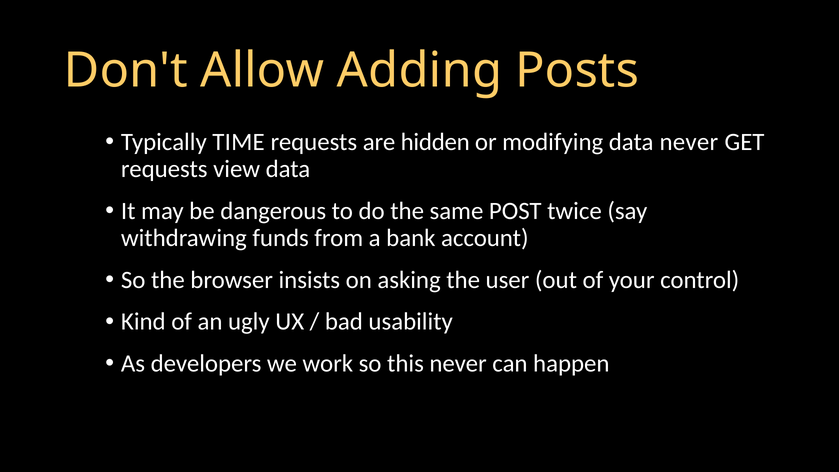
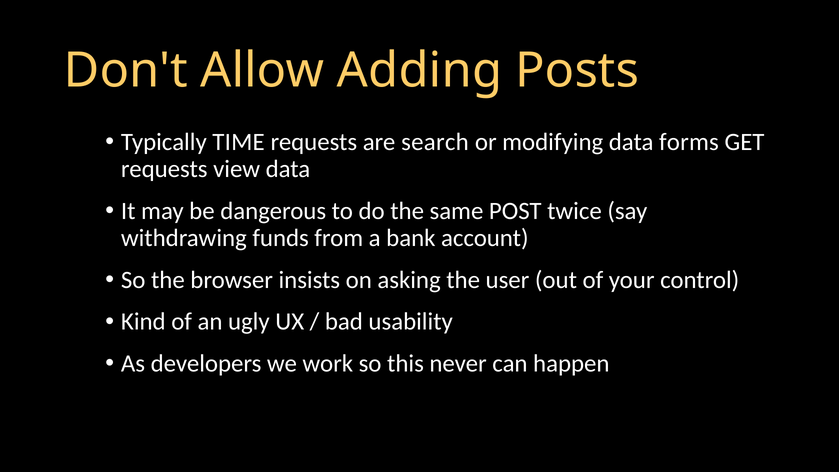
hidden: hidden -> search (435, 142)
data never: never -> forms (689, 142)
